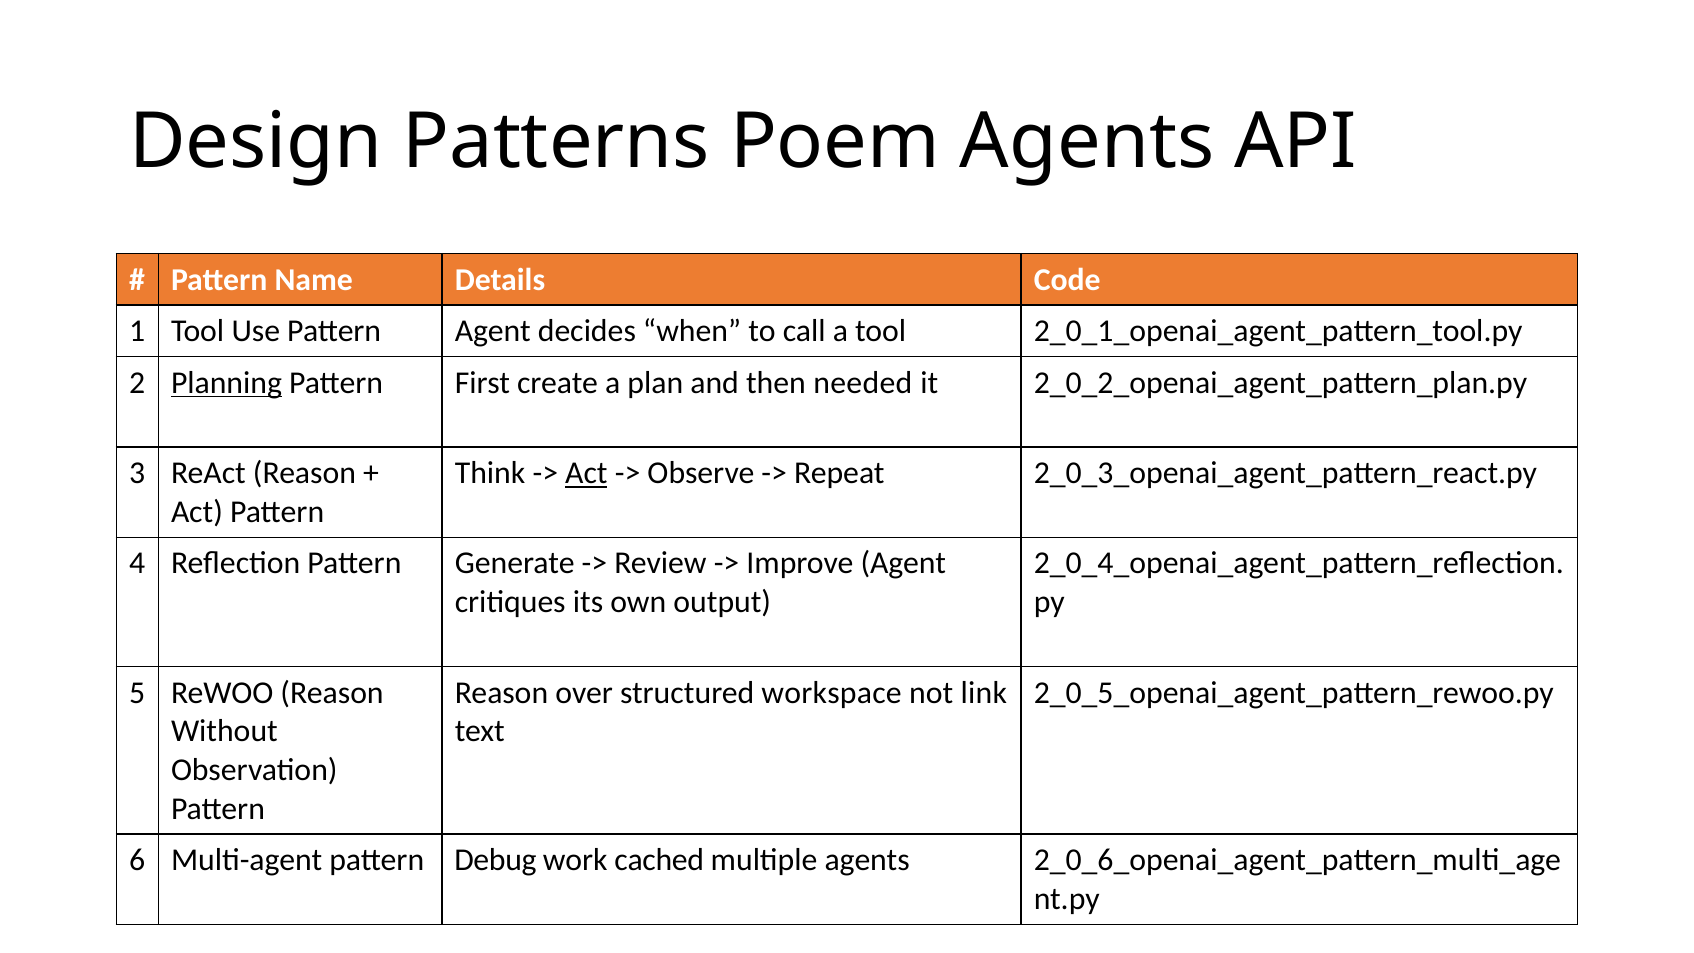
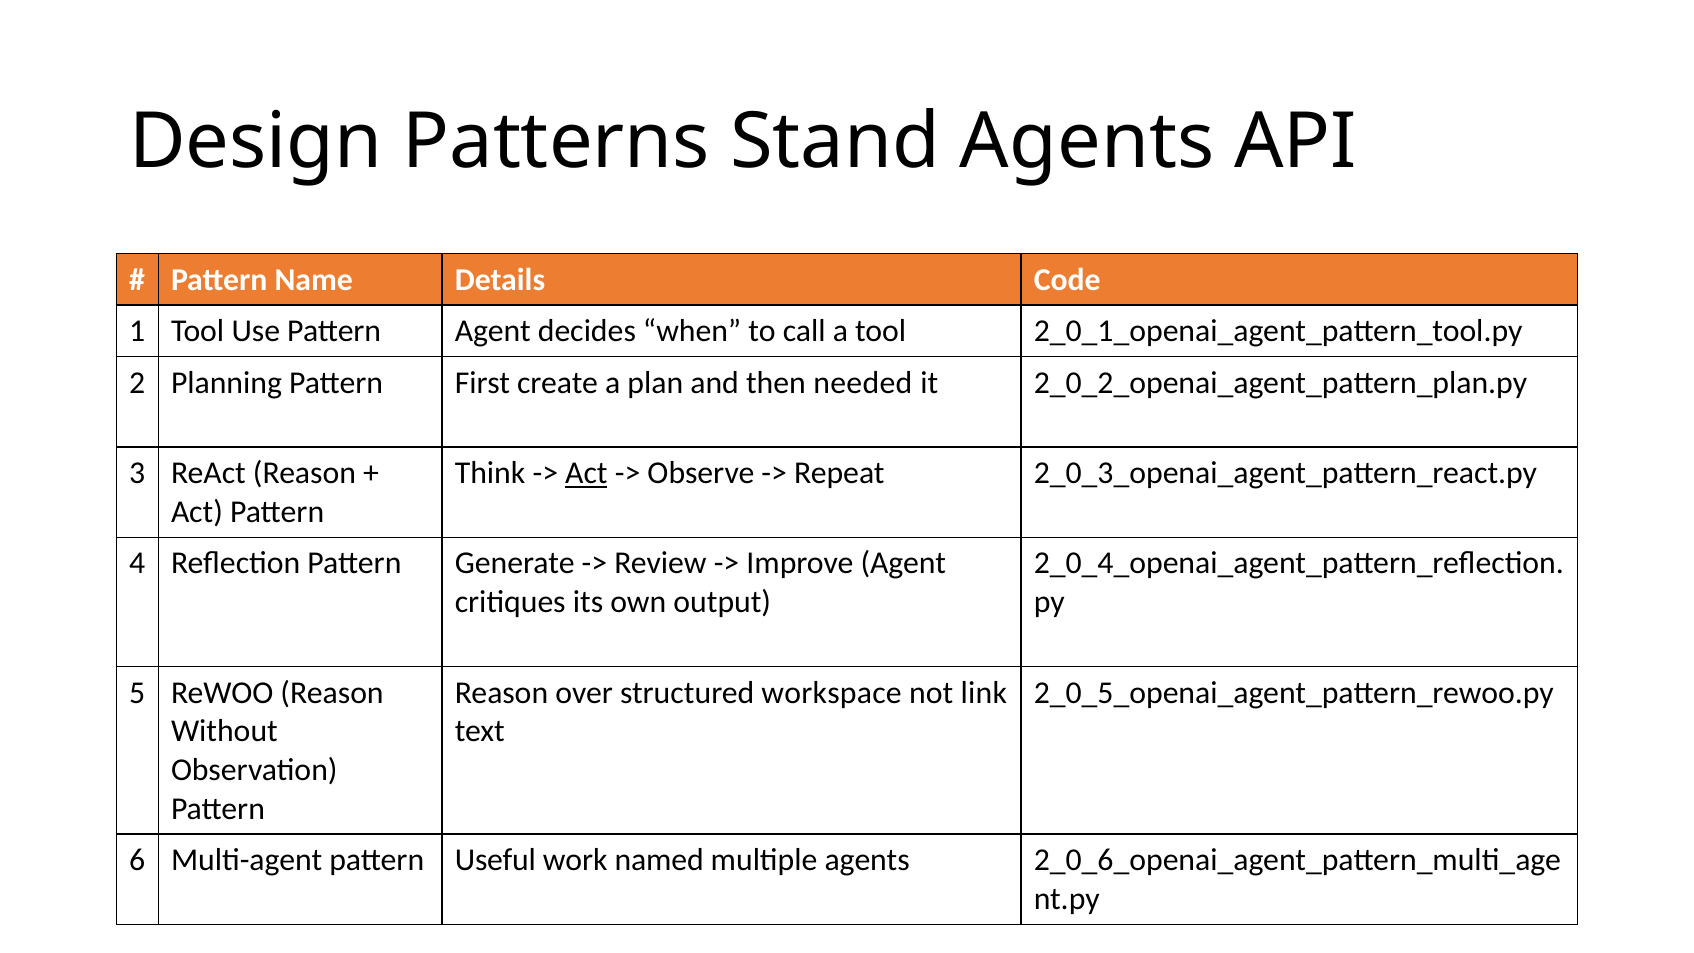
Poem: Poem -> Stand (835, 142)
Planning underline: present -> none (226, 383)
Debug: Debug -> Useful (495, 860)
cached: cached -> named (659, 860)
